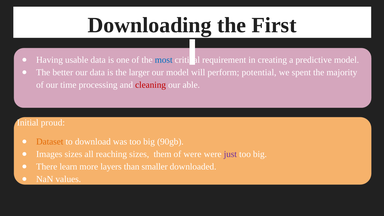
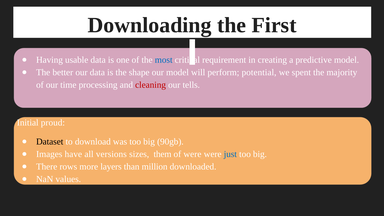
larger: larger -> shape (139, 72)
able: able -> tells (191, 85)
Dataset colour: orange -> black (50, 142)
Images sizes: sizes -> have (73, 154)
reaching: reaching -> versions (111, 154)
just colour: purple -> blue (230, 154)
learn: learn -> rows (68, 167)
smaller: smaller -> million (155, 167)
